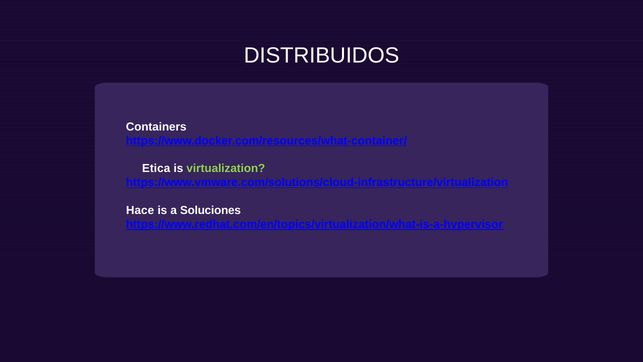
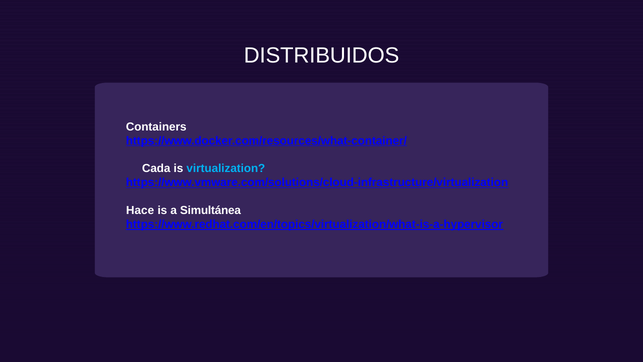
Etica: Etica -> Cada (156, 169)
virtualization colour: light green -> light blue (226, 169)
Soluciones: Soluciones -> Simultánea (210, 210)
